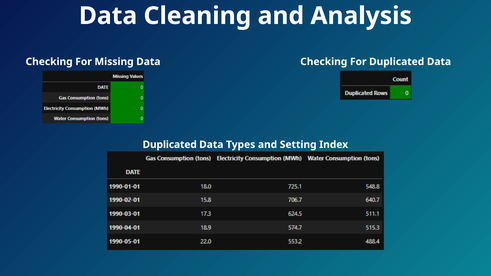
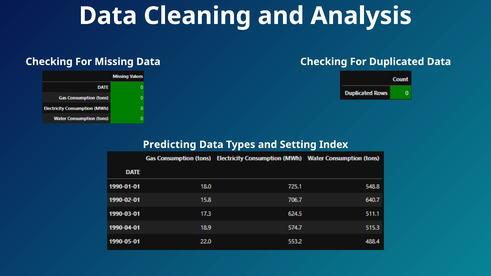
Duplicated: Duplicated -> Predicting (170, 145)
